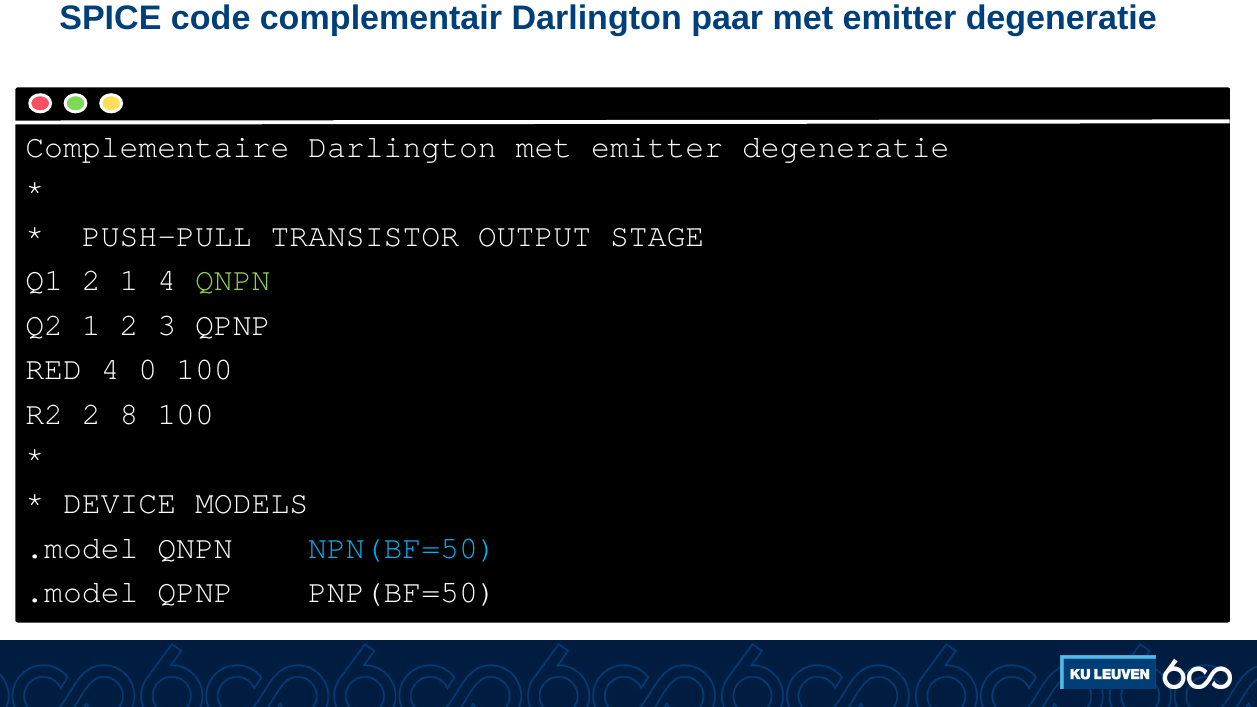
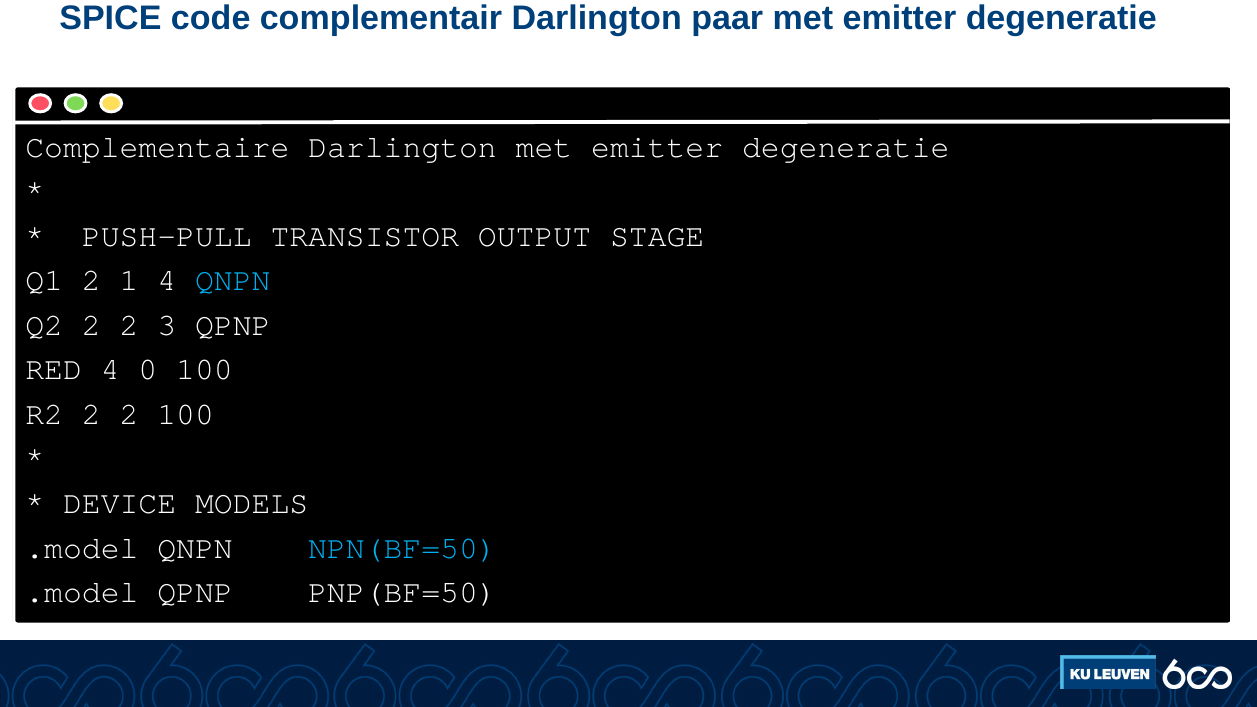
QNPN colour: light green -> light blue (233, 280)
Q2 1: 1 -> 2 (91, 325)
R2 2 8: 8 -> 2 (129, 414)
